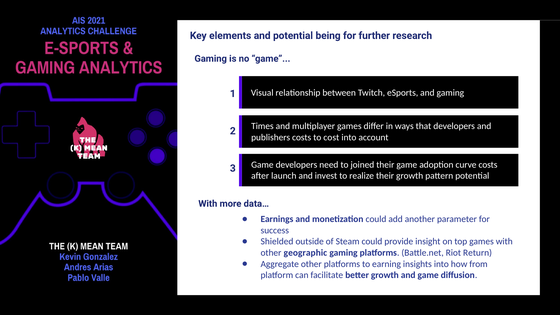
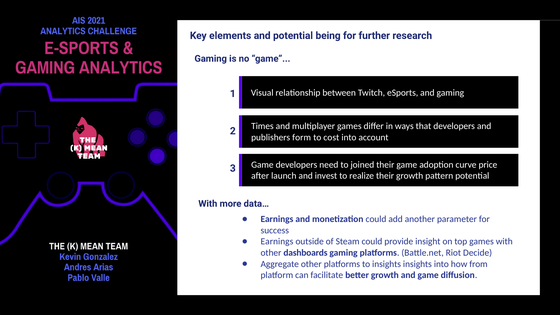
publishers costs: costs -> form (302, 137)
curve costs: costs -> price (488, 165)
Shielded: Shielded -> Earnings (277, 242)
geographic: geographic -> dashboards (305, 253)
Return: Return -> Decide (478, 253)
to earning: earning -> insights (387, 264)
